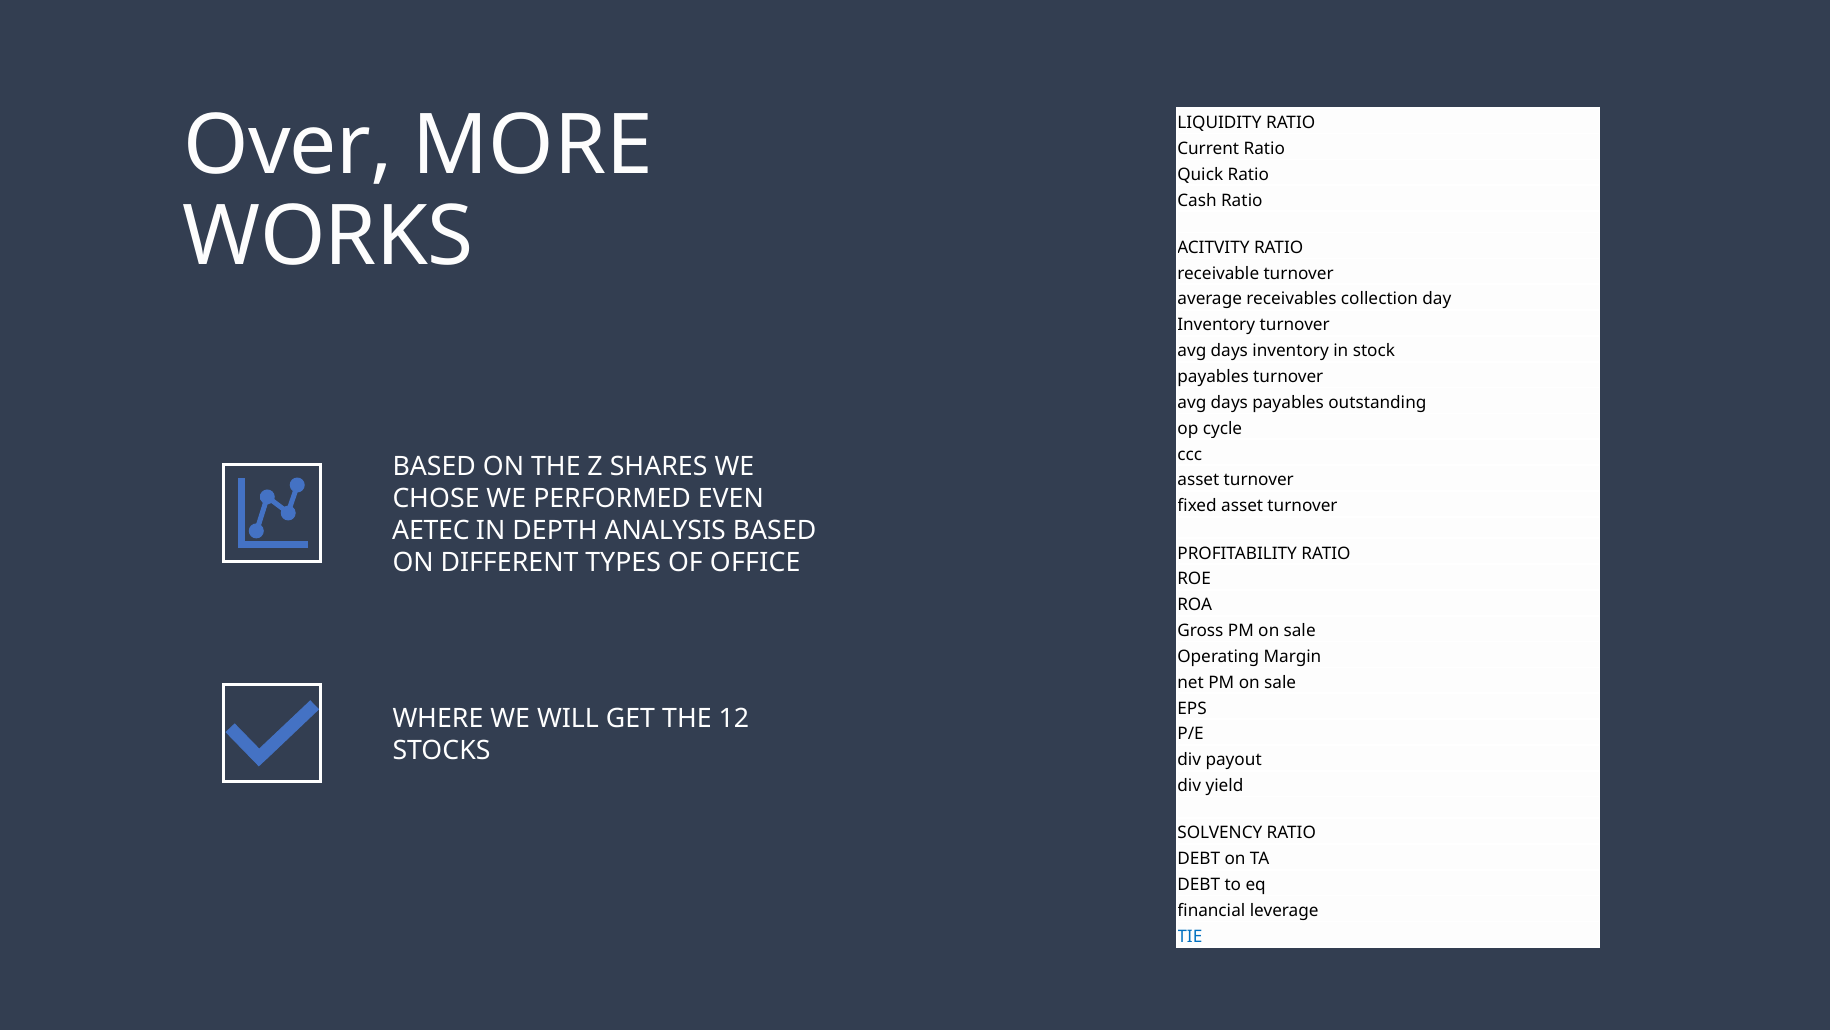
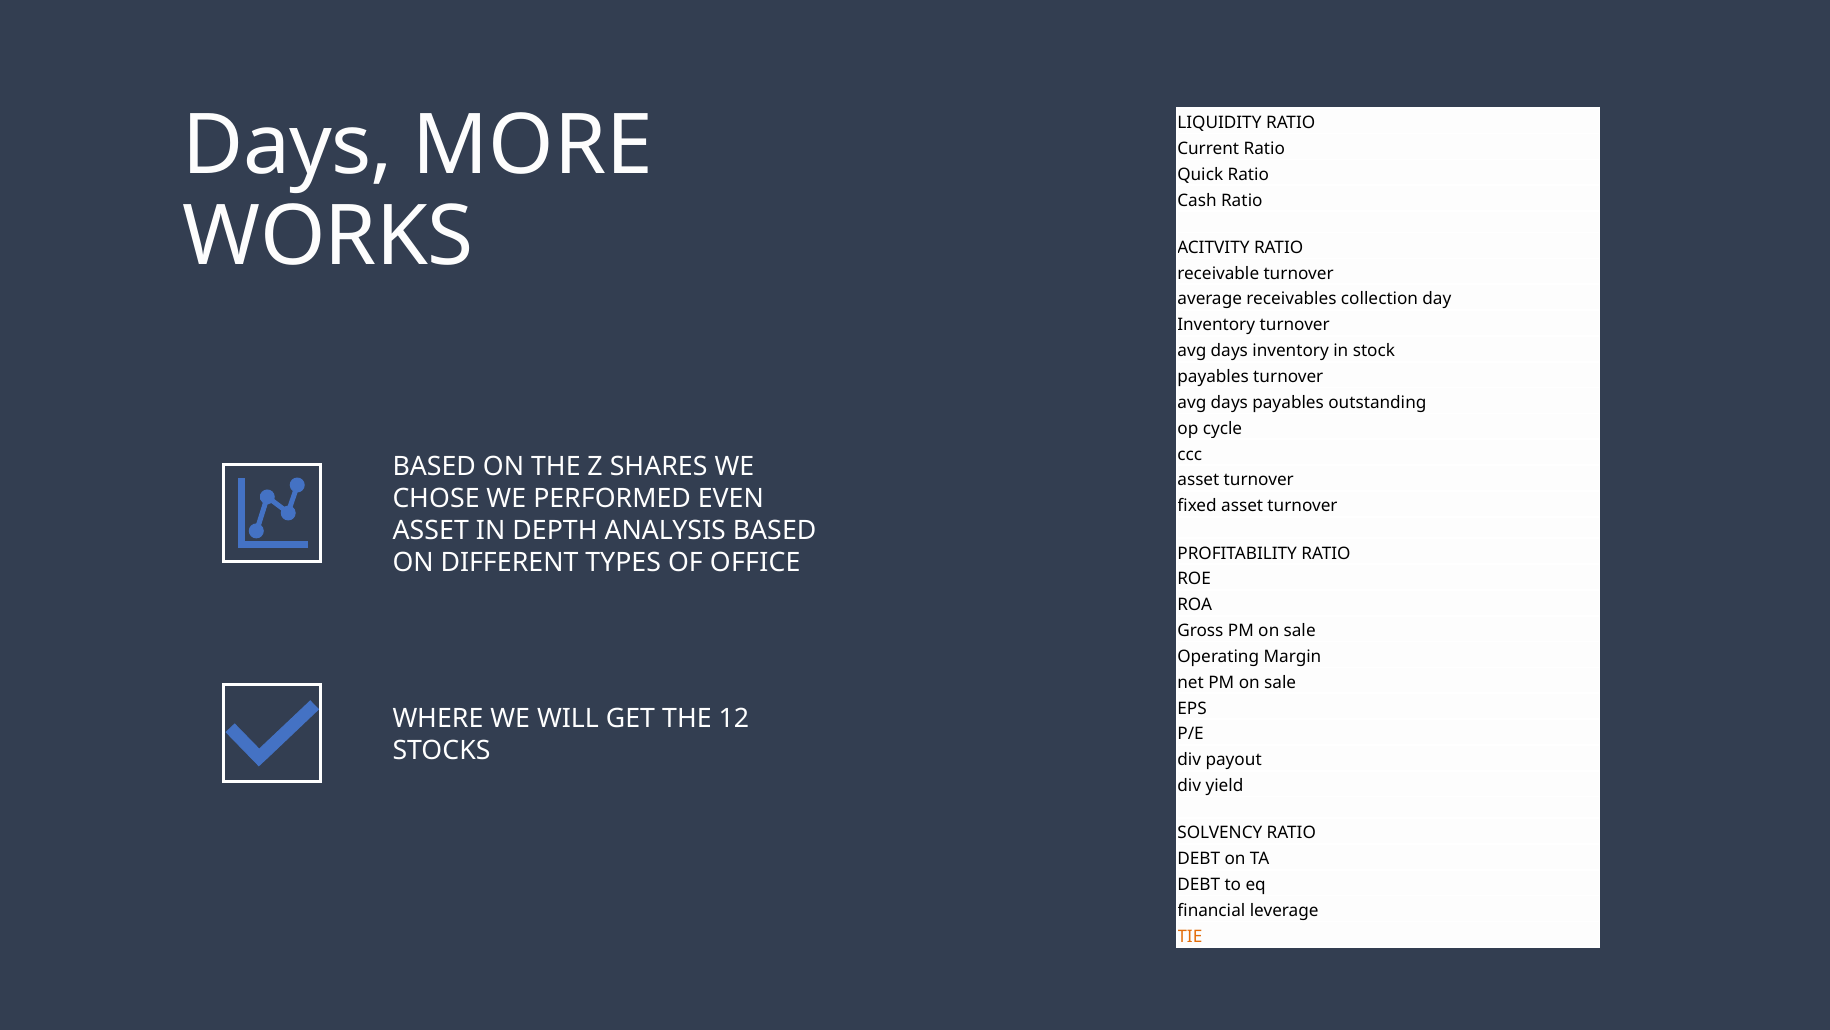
Over: Over -> Days (288, 146)
AETEC: AETEC -> ASSET (431, 531)
TIE colour: blue -> orange (1190, 936)
